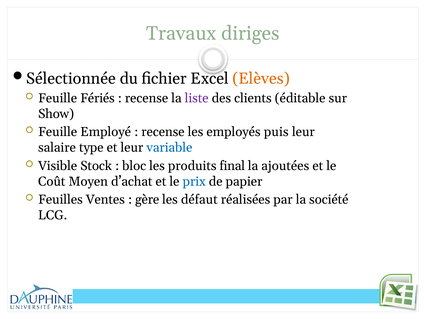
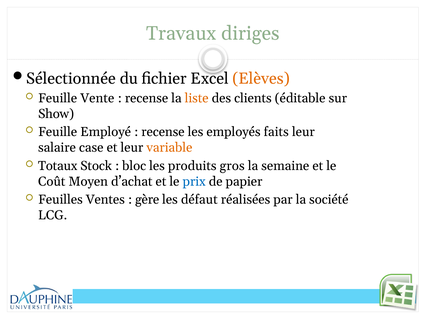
Fériés: Fériés -> Vente (97, 98)
liste colour: purple -> orange (197, 98)
puis: puis -> faits (276, 132)
type: type -> case (91, 148)
variable colour: blue -> orange (169, 148)
Visible: Visible -> Totaux (58, 166)
final: final -> gros (232, 166)
ajoutées: ajoutées -> semaine (285, 166)
